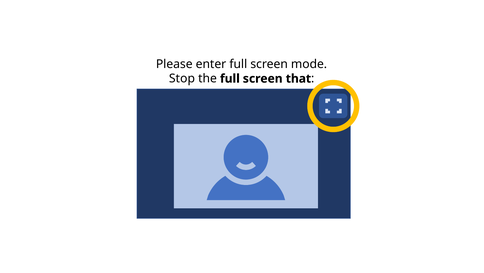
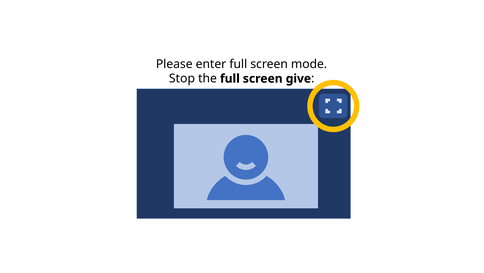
that: that -> give (298, 78)
